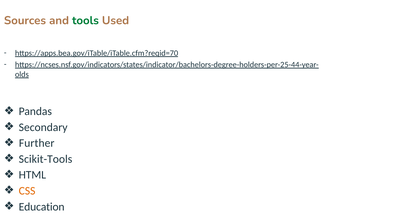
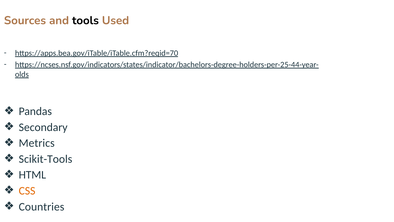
tools colour: green -> black (85, 20)
Further: Further -> Metrics (37, 143)
Education: Education -> Countries (42, 206)
